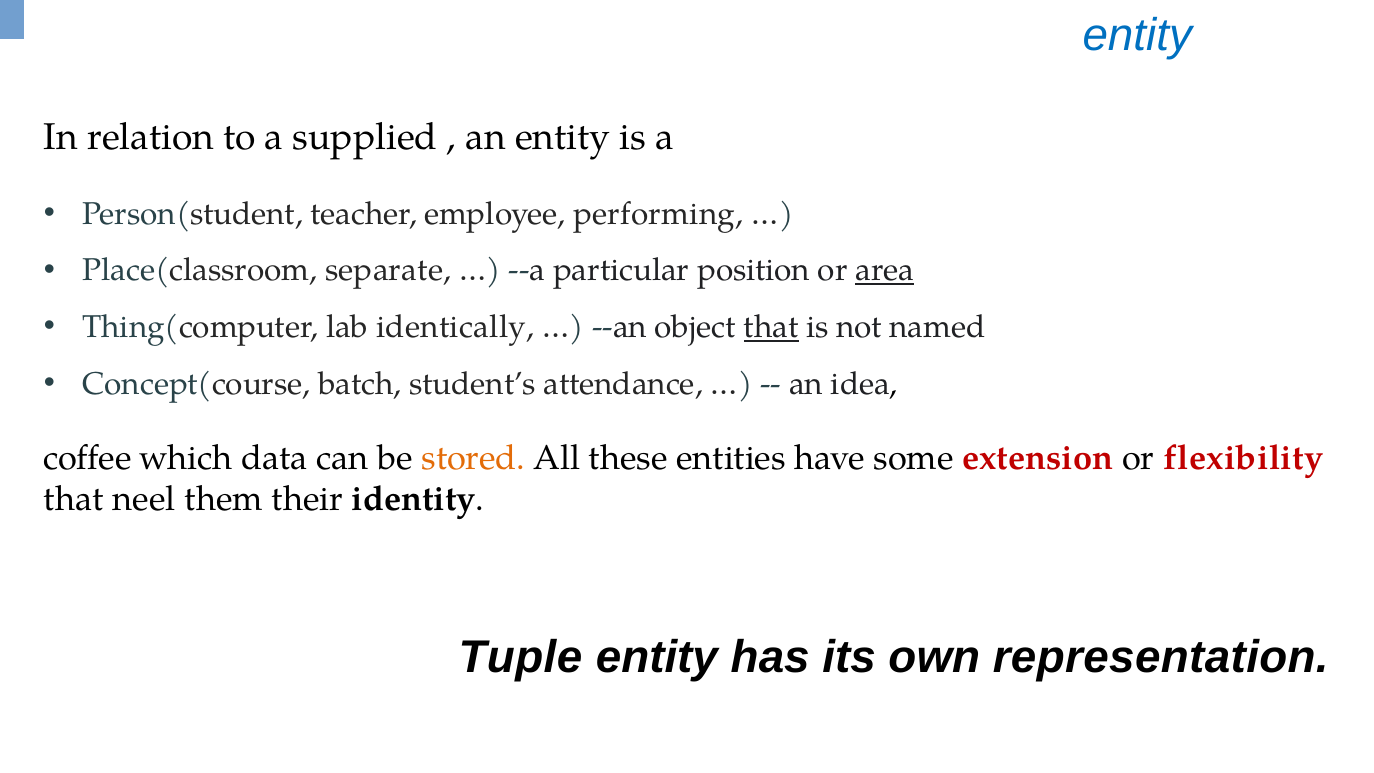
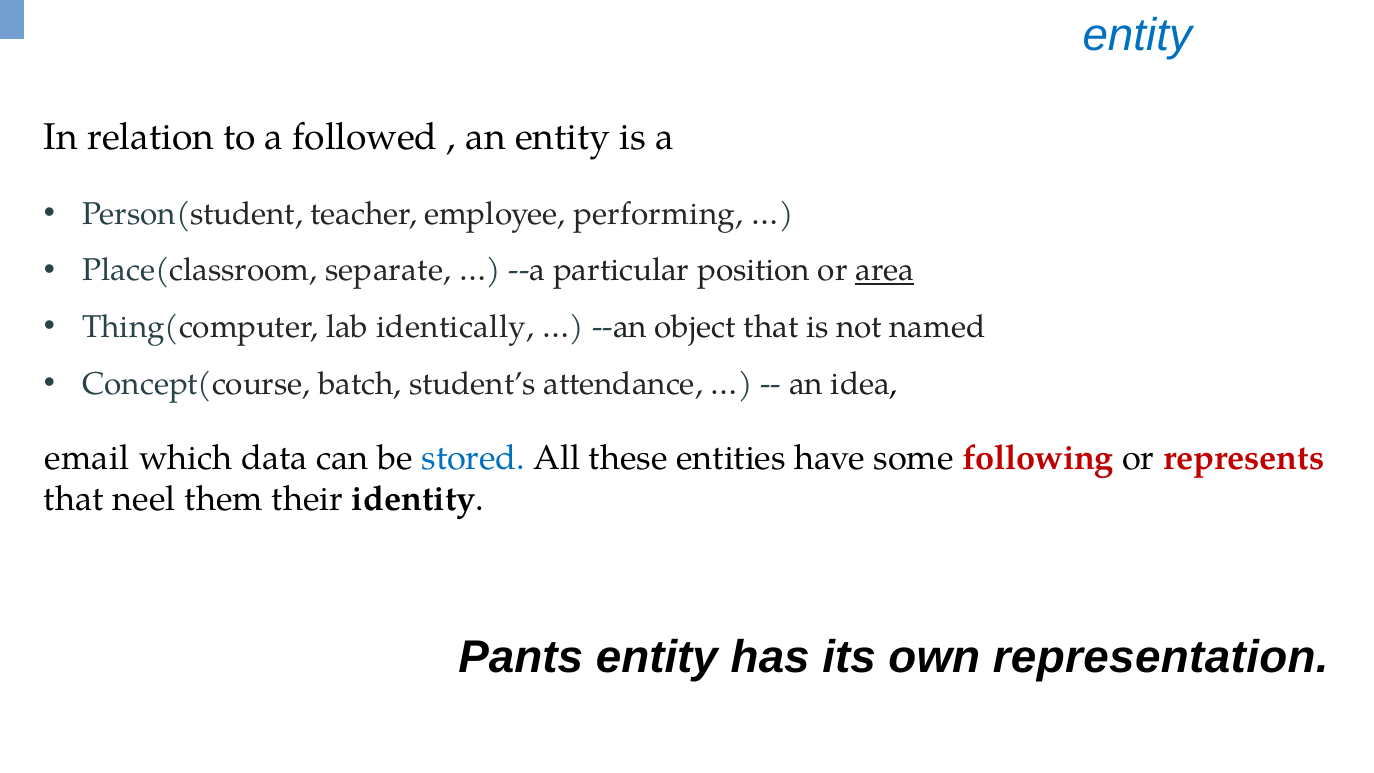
supplied: supplied -> followed (365, 137)
that underline: present -> none (771, 327)
coffee: coffee -> email (87, 458)
stored colour: orange -> blue (473, 458)
extension: extension -> following (1038, 458)
flexibility: flexibility -> represents (1244, 458)
Tuple: Tuple -> Pants (521, 657)
